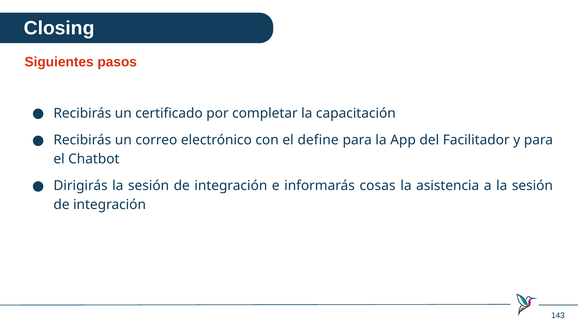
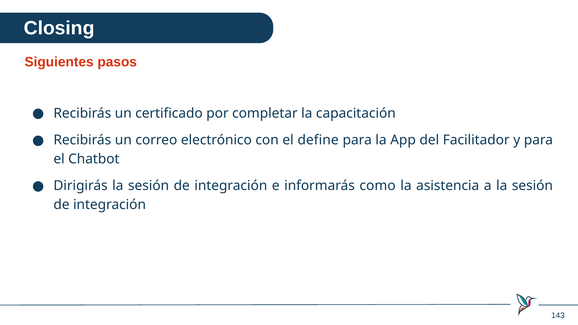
cosas: cosas -> como (378, 186)
